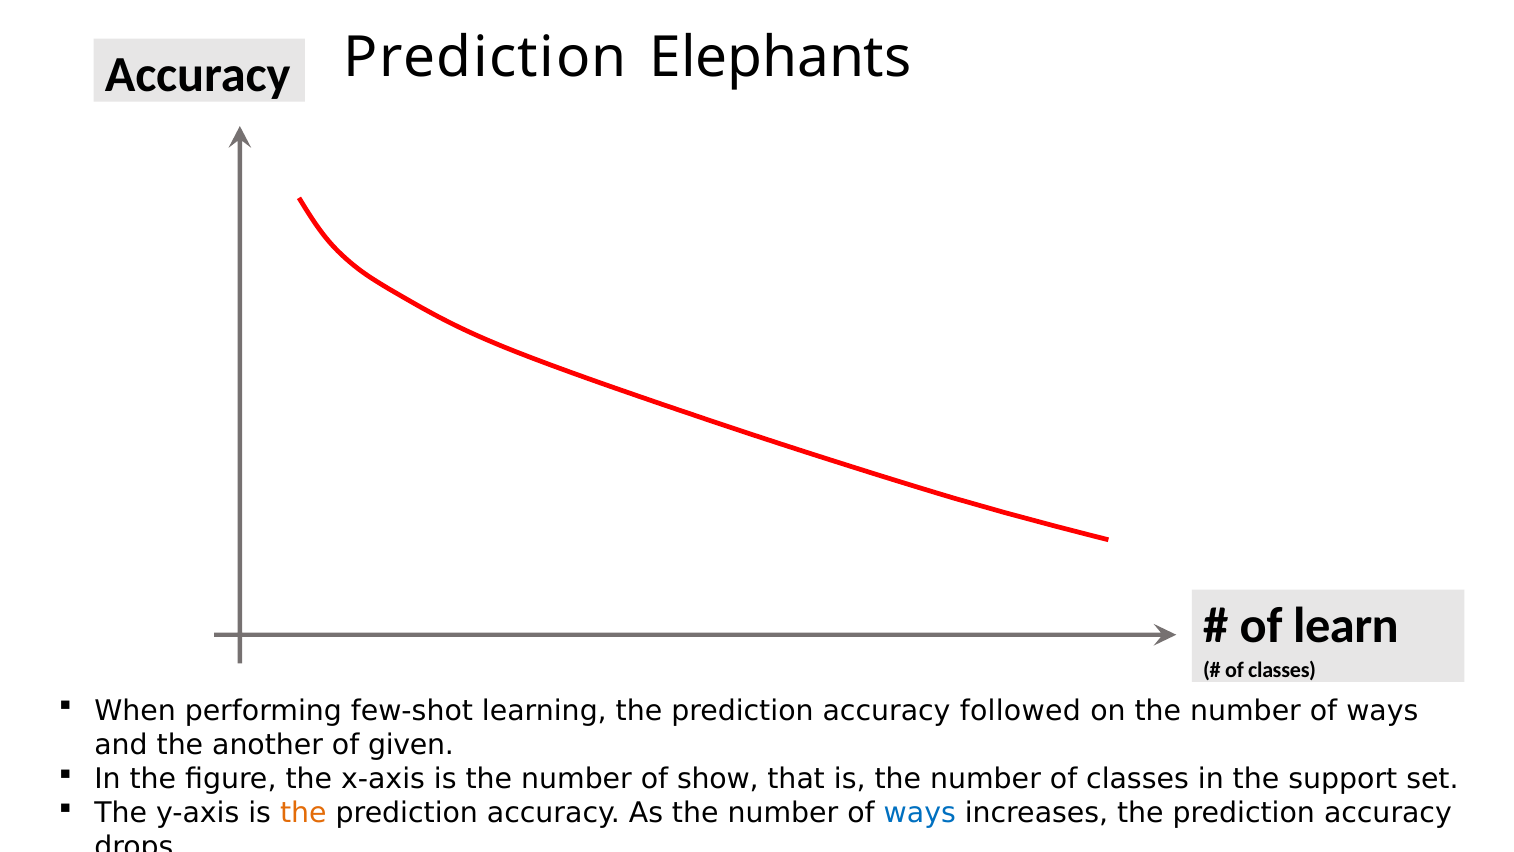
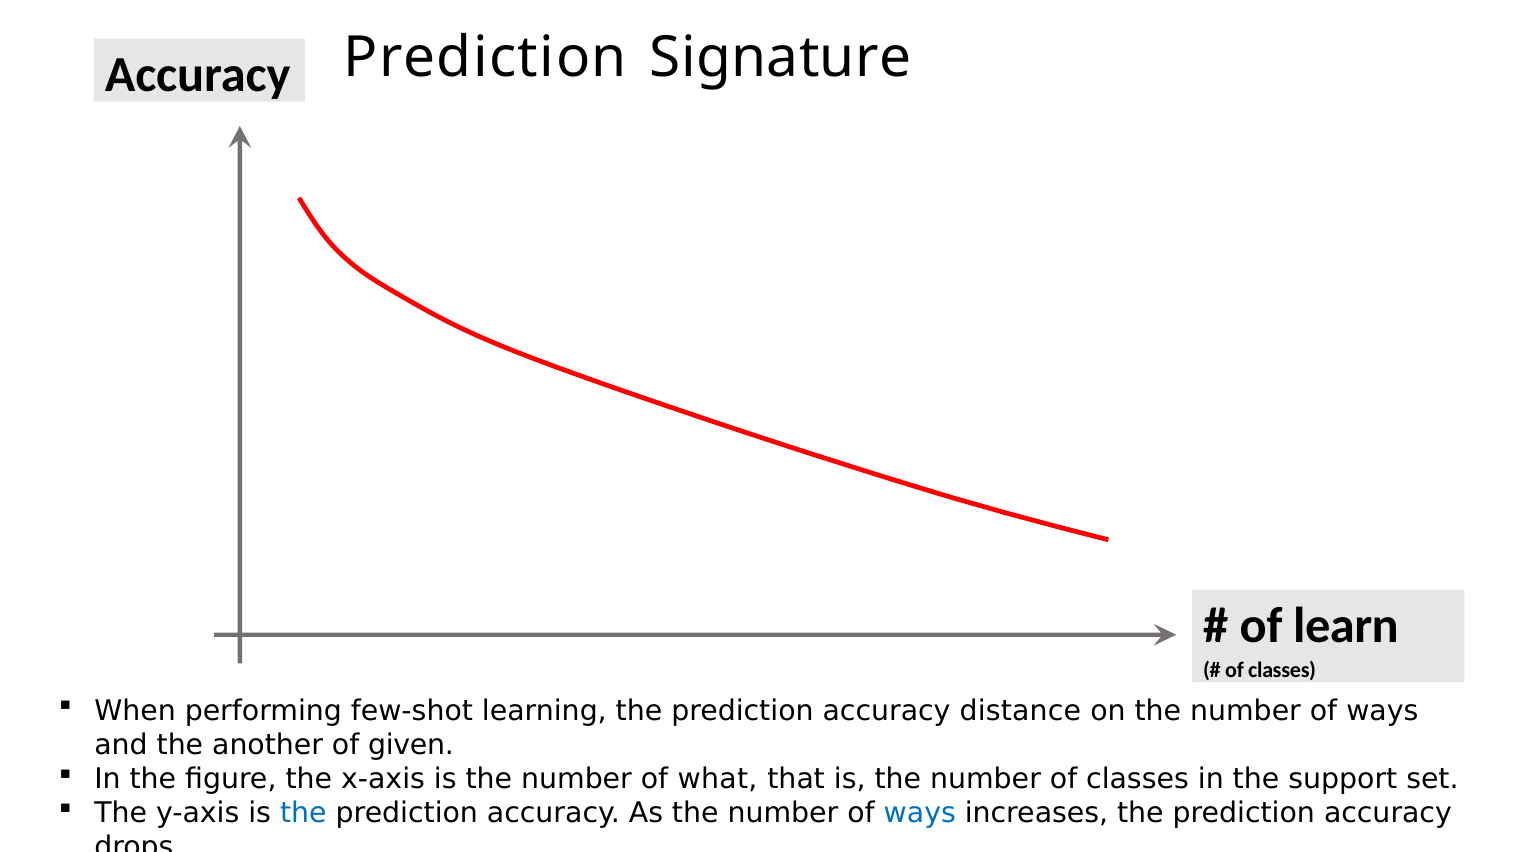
Elephants: Elephants -> Signature (780, 58)
followed: followed -> distance (1020, 711)
show: show -> what (718, 779)
the colour: orange -> blue (303, 813)
